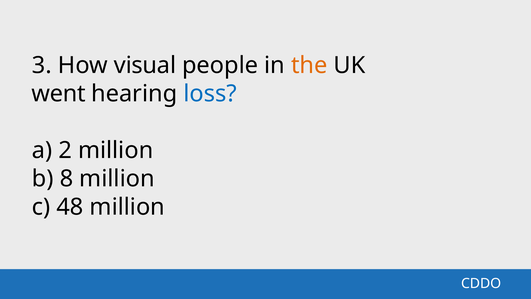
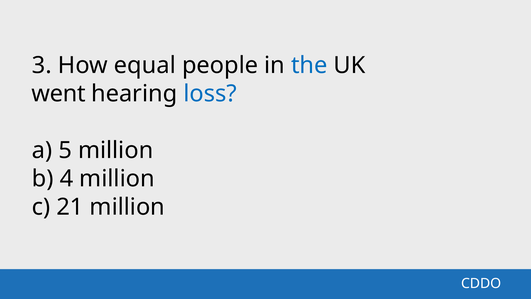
visual: visual -> equal (145, 65)
the colour: orange -> blue (309, 65)
2: 2 -> 5 (65, 150)
8: 8 -> 4 (66, 179)
48: 48 -> 21 (70, 207)
